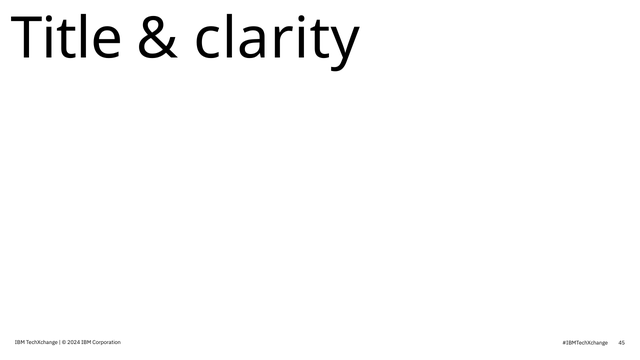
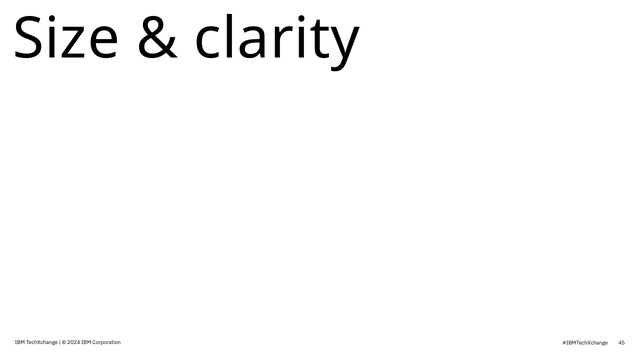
Title: Title -> Size (66, 39)
